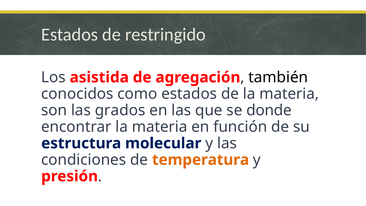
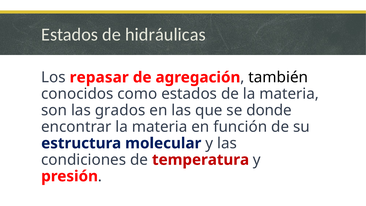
restringido: restringido -> hidráulicas (165, 35)
asistida: asistida -> repasar (99, 77)
temperatura colour: orange -> red (201, 160)
